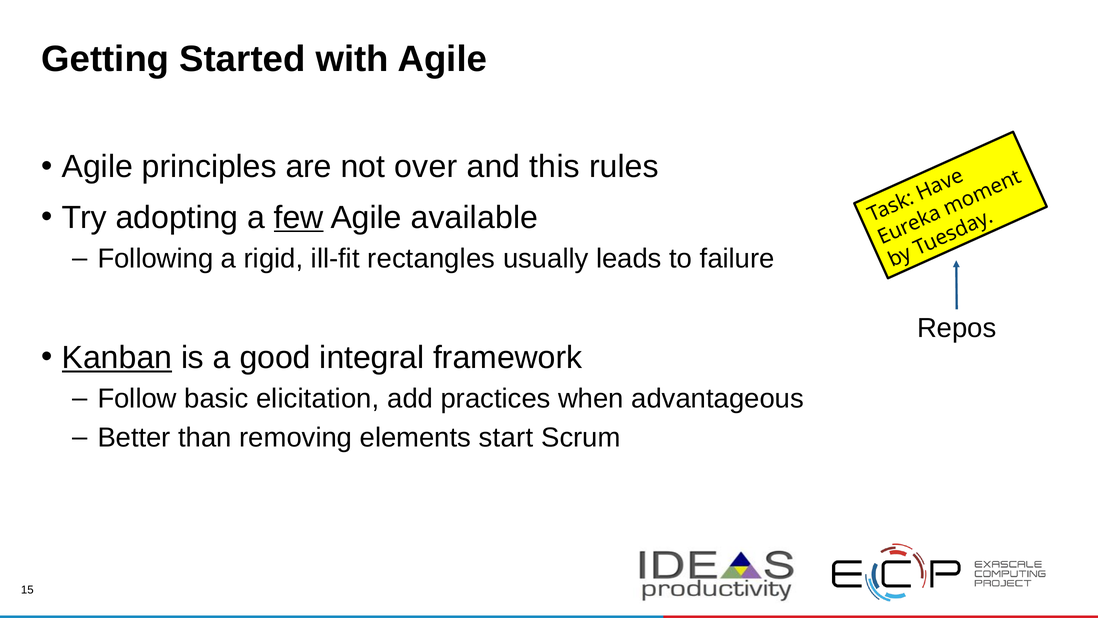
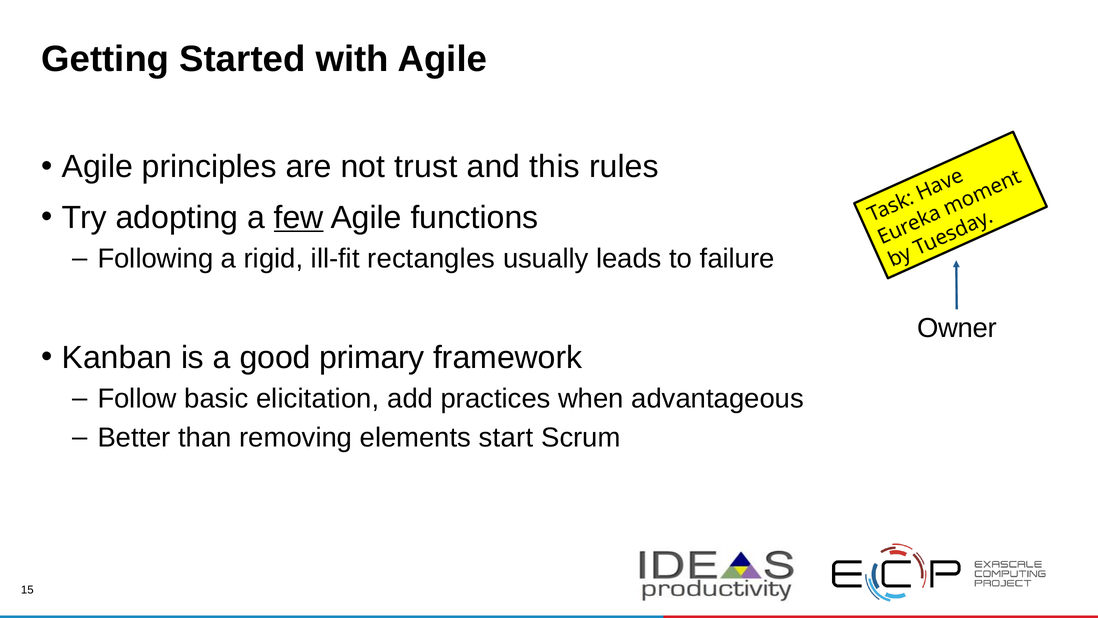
over: over -> trust (426, 167)
available: available -> functions (475, 217)
Repos: Repos -> Owner (957, 328)
Kanban underline: present -> none (117, 357)
integral: integral -> primary (372, 357)
